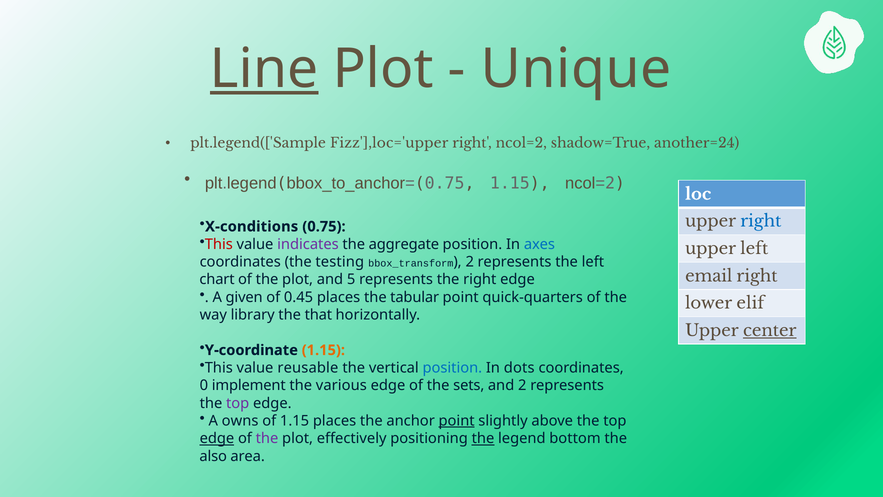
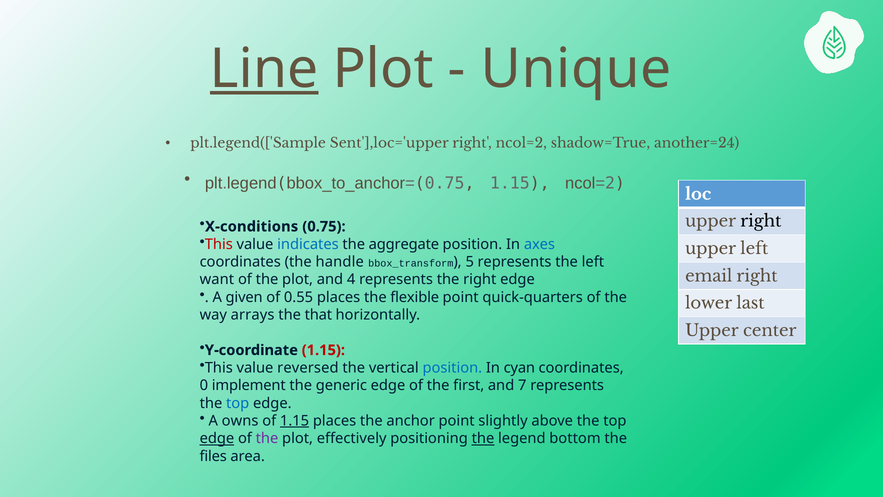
Fizz'],loc='upper: Fizz'],loc='upper -> Sent'],loc='upper (389, 143)
right colour: blue -> black (761, 221)
indicates colour: purple -> blue (308, 244)
testing: testing -> handle (340, 262)
bbox_transform 2: 2 -> 5 (470, 262)
chart: chart -> want (217, 279)
5: 5 -> 4 (351, 279)
0.45: 0.45 -> 0.55 (299, 297)
tabular: tabular -> flexible (415, 297)
elif: elif -> last (751, 303)
library: library -> arrays (253, 315)
center underline: present -> none (770, 331)
1.15 colour: orange -> red (323, 350)
reusable: reusable -> reversed (308, 368)
dots: dots -> cyan (519, 368)
various: various -> generic (341, 385)
sets: sets -> first (469, 385)
and 2: 2 -> 7 (522, 385)
top colour: purple -> blue (238, 403)
1.15 underline: none -> present (295, 421)
point underline: present -> none (457, 421)
also: also -> files (213, 456)
